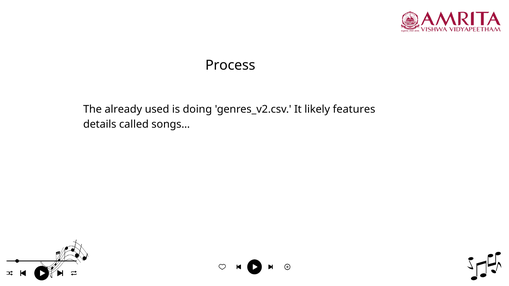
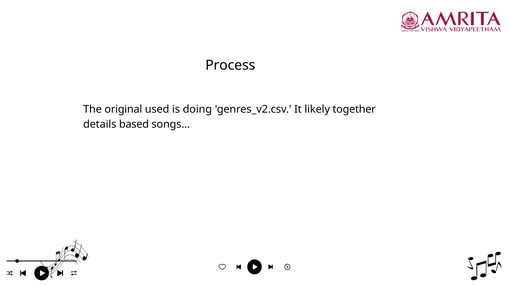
already: already -> original (123, 109)
features: features -> together (354, 109)
called: called -> based (134, 124)
